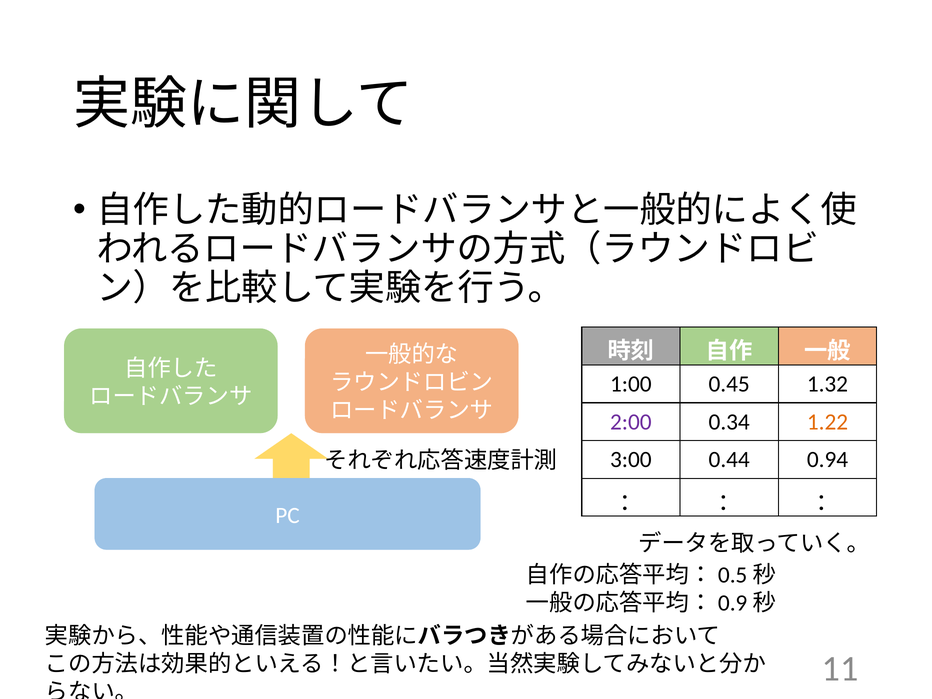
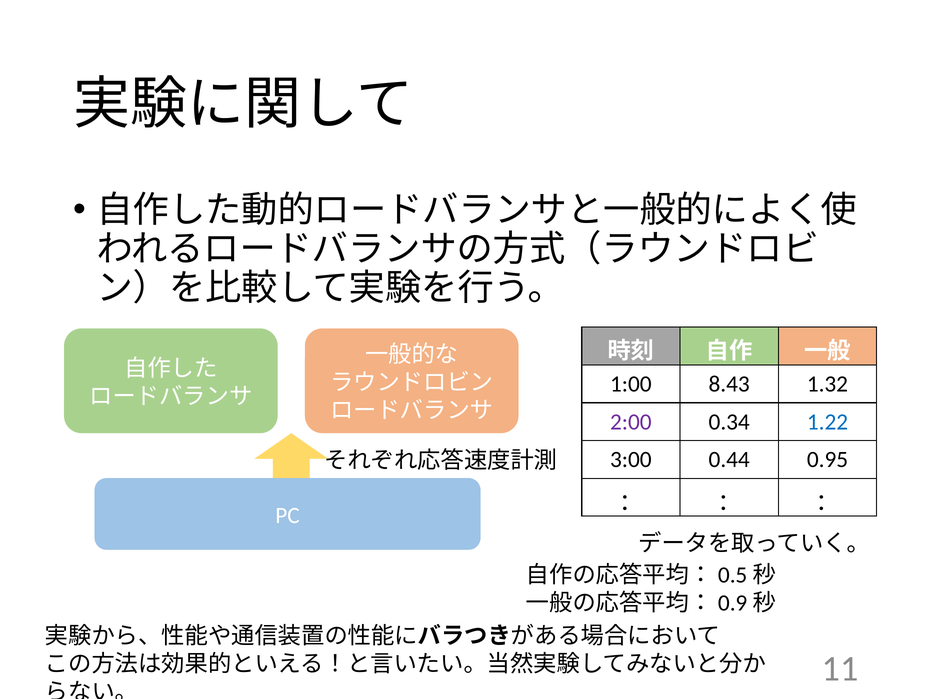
0.45: 0.45 -> 8.43 (729, 384)
1.22 colour: orange -> blue (827, 422)
0.94: 0.94 -> 0.95 (827, 460)
